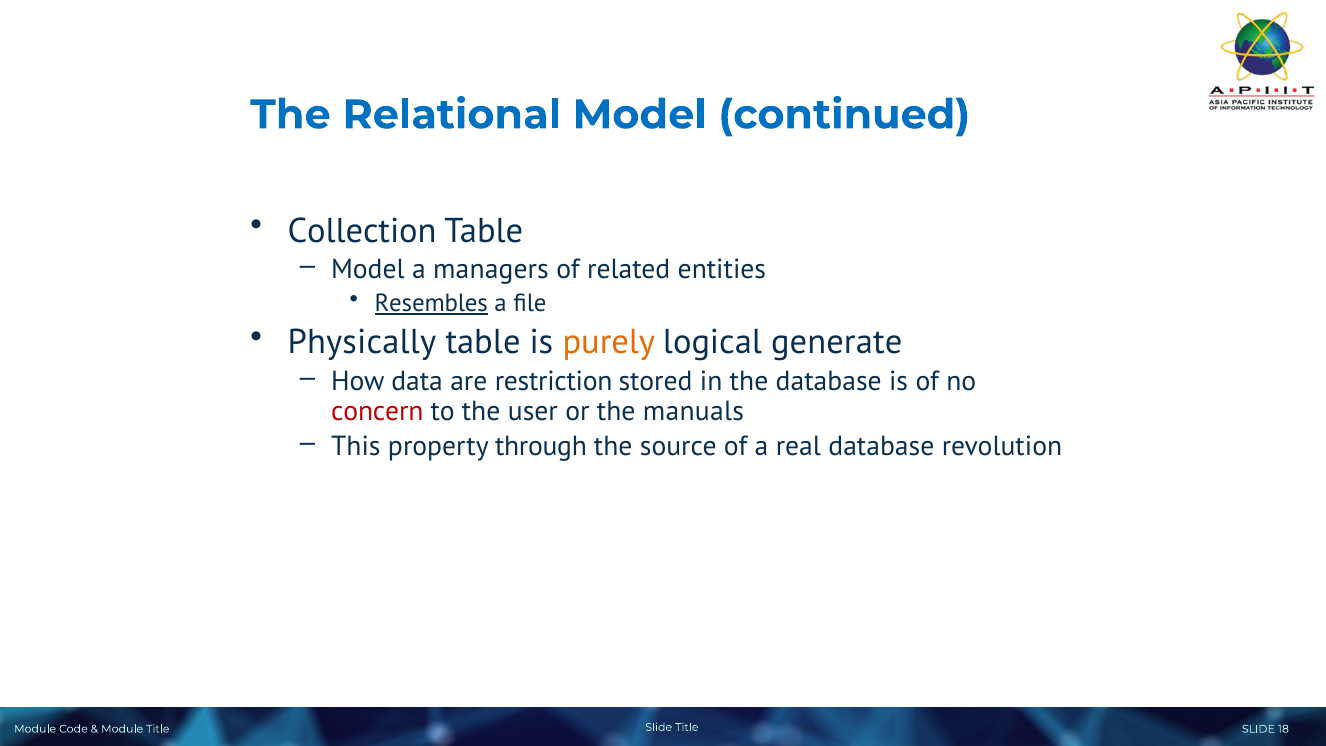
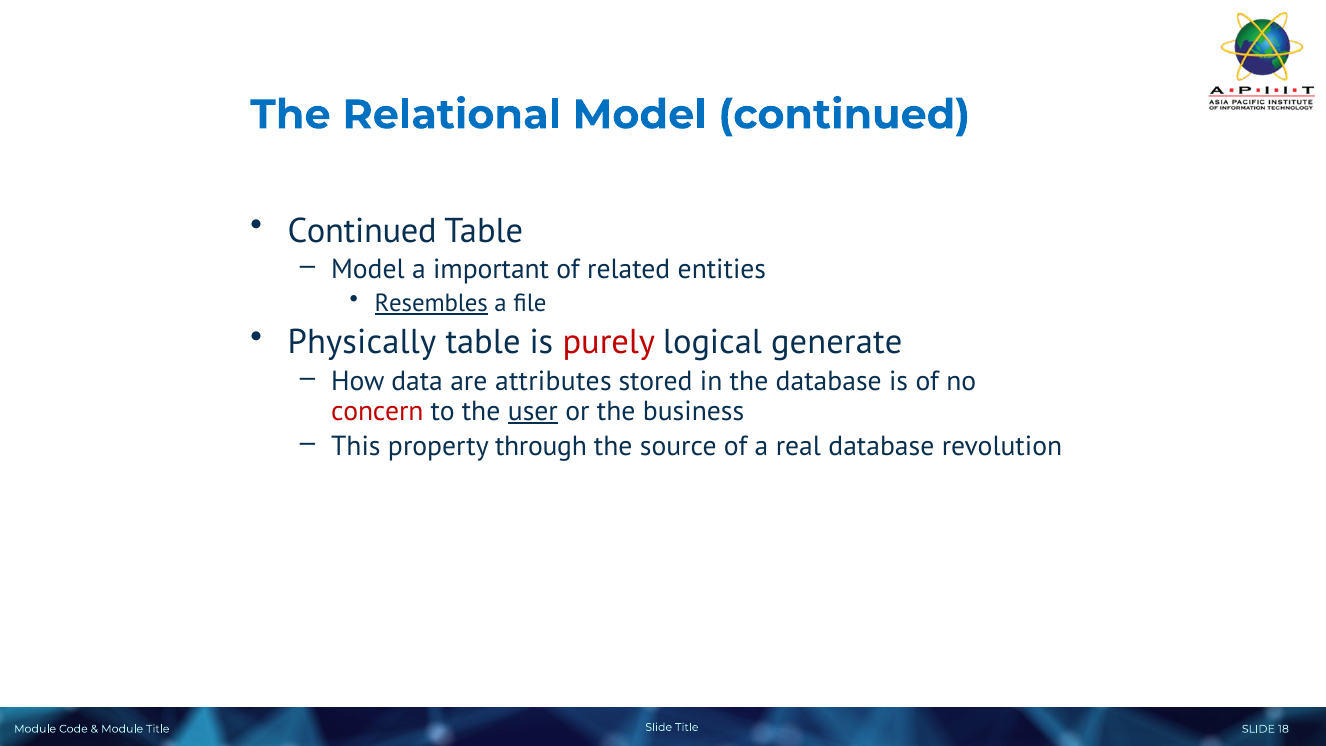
Collection: Collection -> Continued (362, 231)
managers: managers -> important (491, 270)
purely colour: orange -> red (609, 342)
restriction: restriction -> attributes (553, 381)
user underline: none -> present (533, 411)
manuals: manuals -> business (694, 411)
